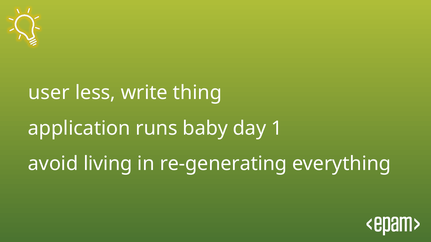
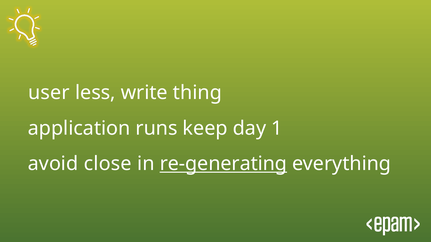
baby: baby -> keep (205, 128)
living: living -> close (108, 164)
re-generating underline: none -> present (223, 164)
